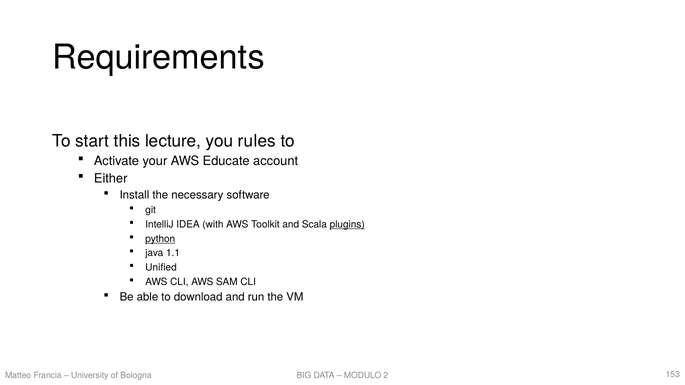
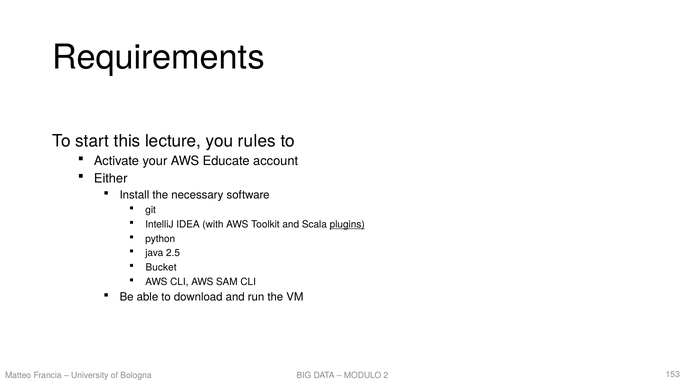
python underline: present -> none (160, 239)
1.1: 1.1 -> 2.5 (173, 253)
Unified: Unified -> Bucket (161, 268)
